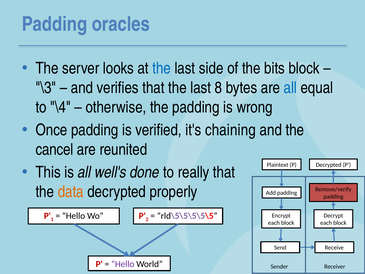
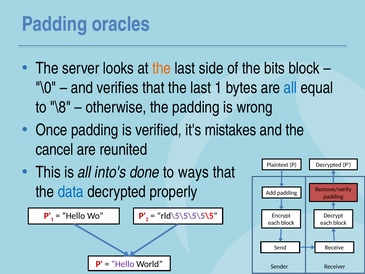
the colour: blue -> orange (162, 68)
\3: \3 -> \0 (46, 88)
last 8: 8 -> 1 (218, 88)
\4: \4 -> \8 (60, 107)
chaining: chaining -> mistakes (231, 130)
well's: well's -> into's (110, 172)
really: really -> ways (193, 172)
data colour: orange -> blue (71, 192)
